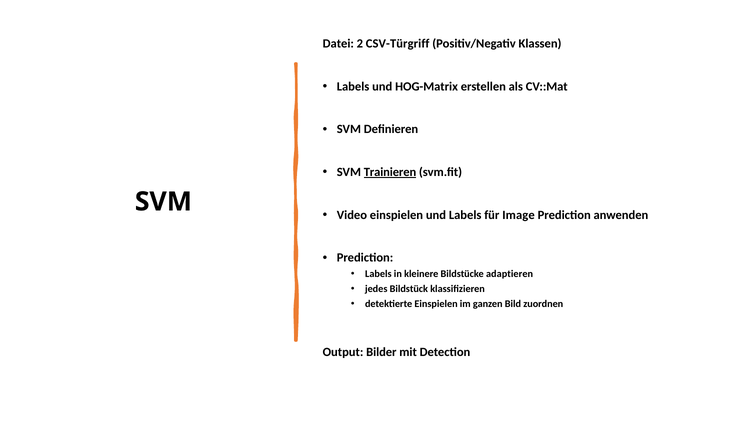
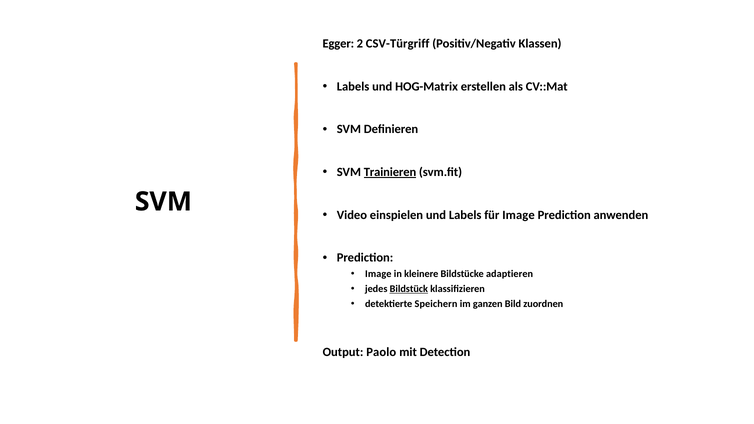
Datei: Datei -> Egger (338, 44)
Labels: Labels -> Image (378, 274)
Bildstück underline: none -> present (409, 289)
detektierte Einspielen: Einspielen -> Speichern (436, 304)
Bilder: Bilder -> Paolo (381, 352)
